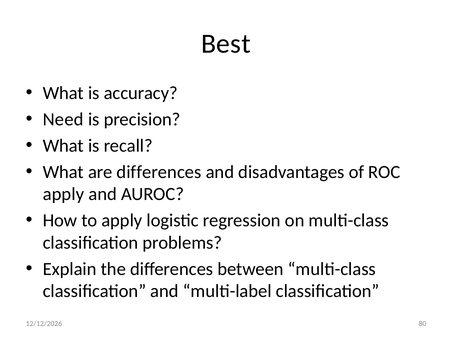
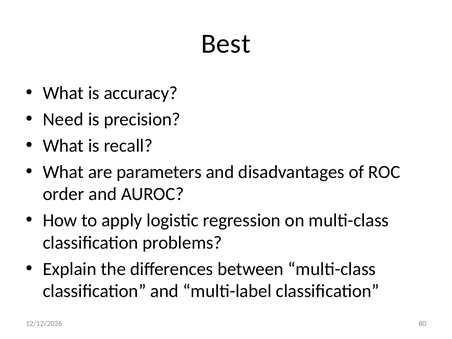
are differences: differences -> parameters (159, 172)
apply: apply -> order (64, 194)
